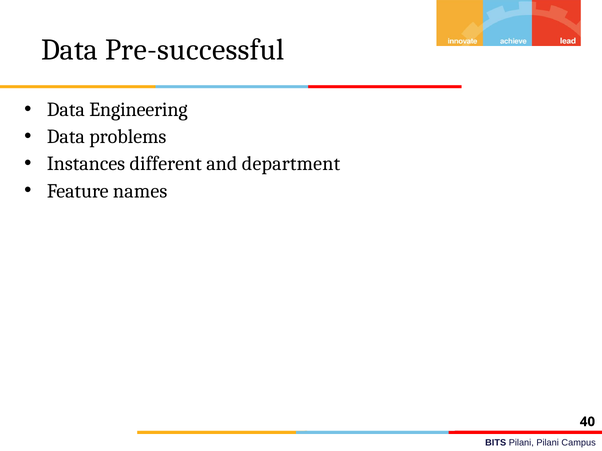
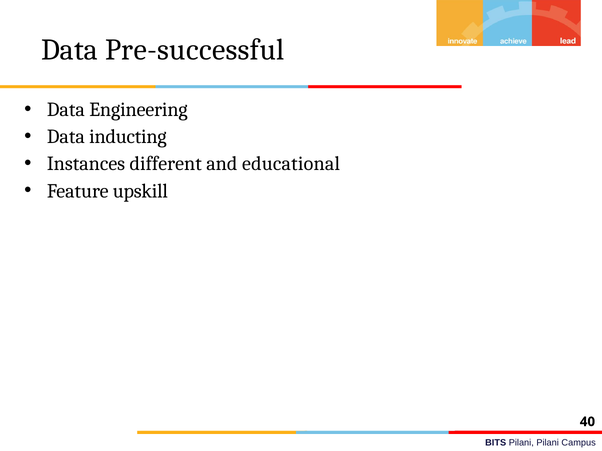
problems: problems -> inducting (128, 137)
department: department -> educational (291, 164)
names: names -> upskill (140, 191)
